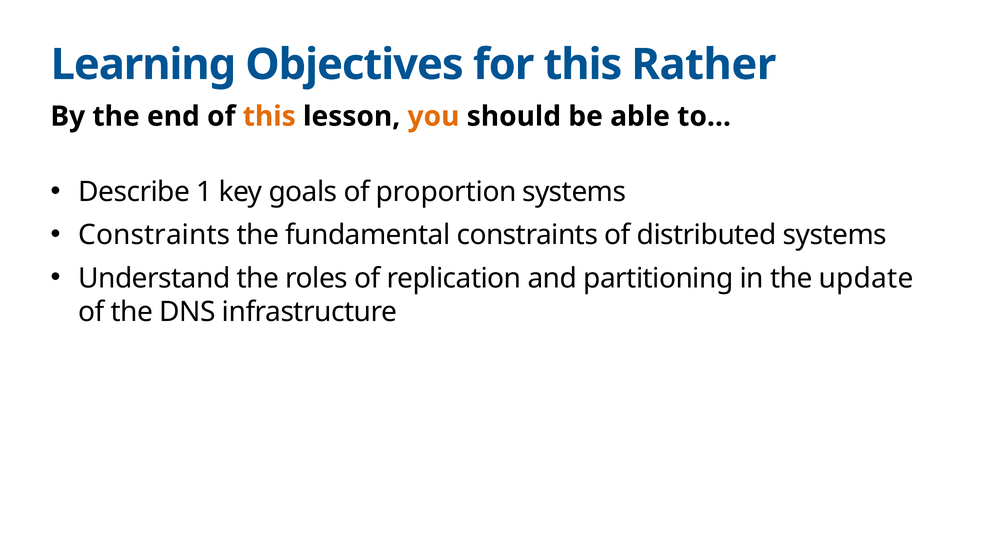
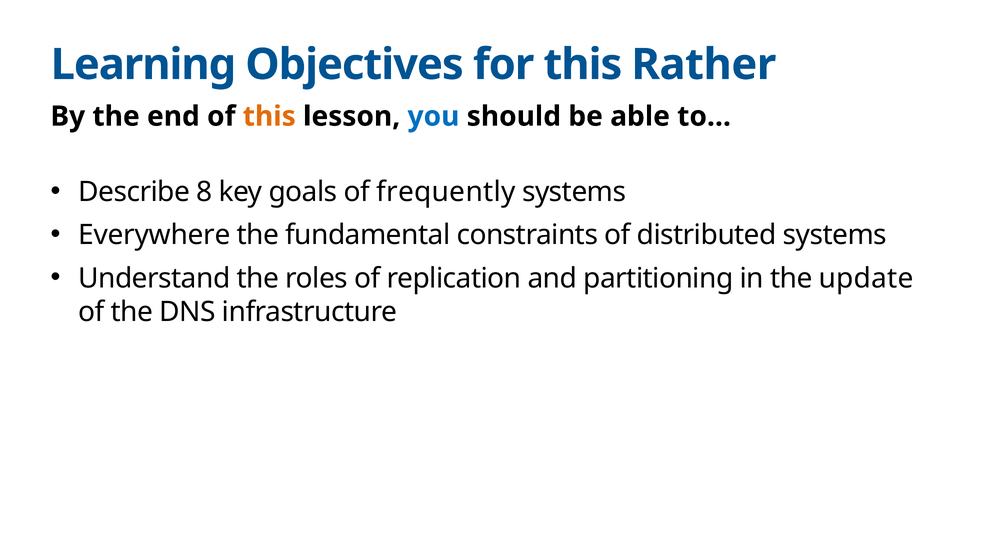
you colour: orange -> blue (433, 116)
1: 1 -> 8 (204, 192)
proportion: proportion -> frequently (446, 192)
Constraints: Constraints -> Everywhere (154, 235)
